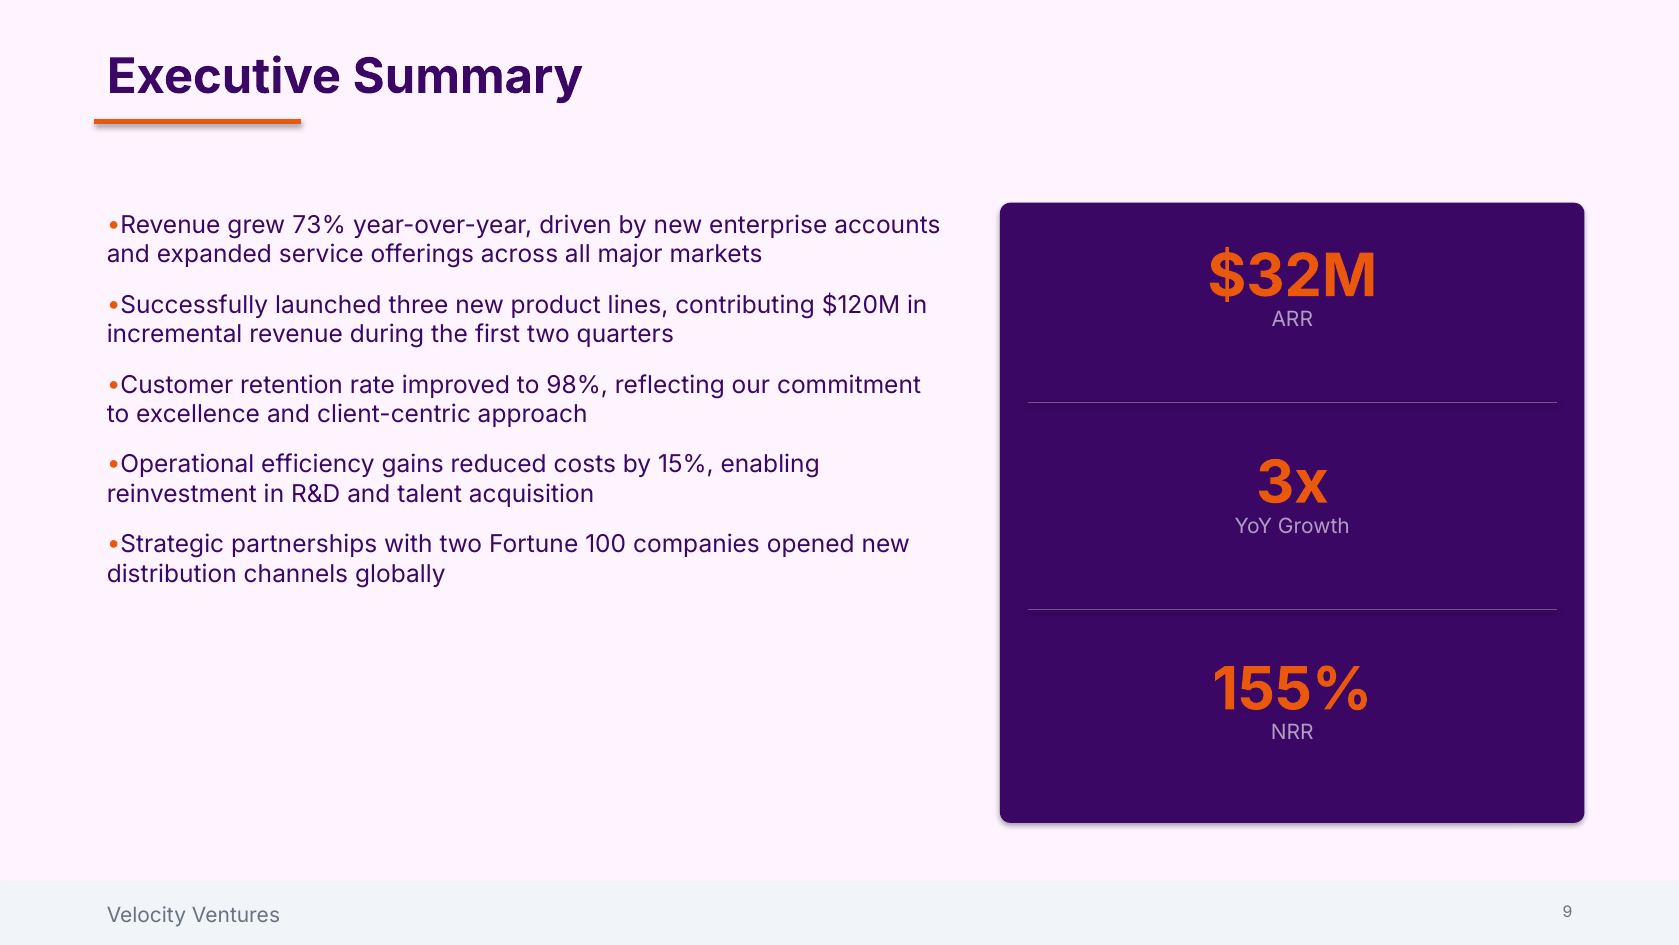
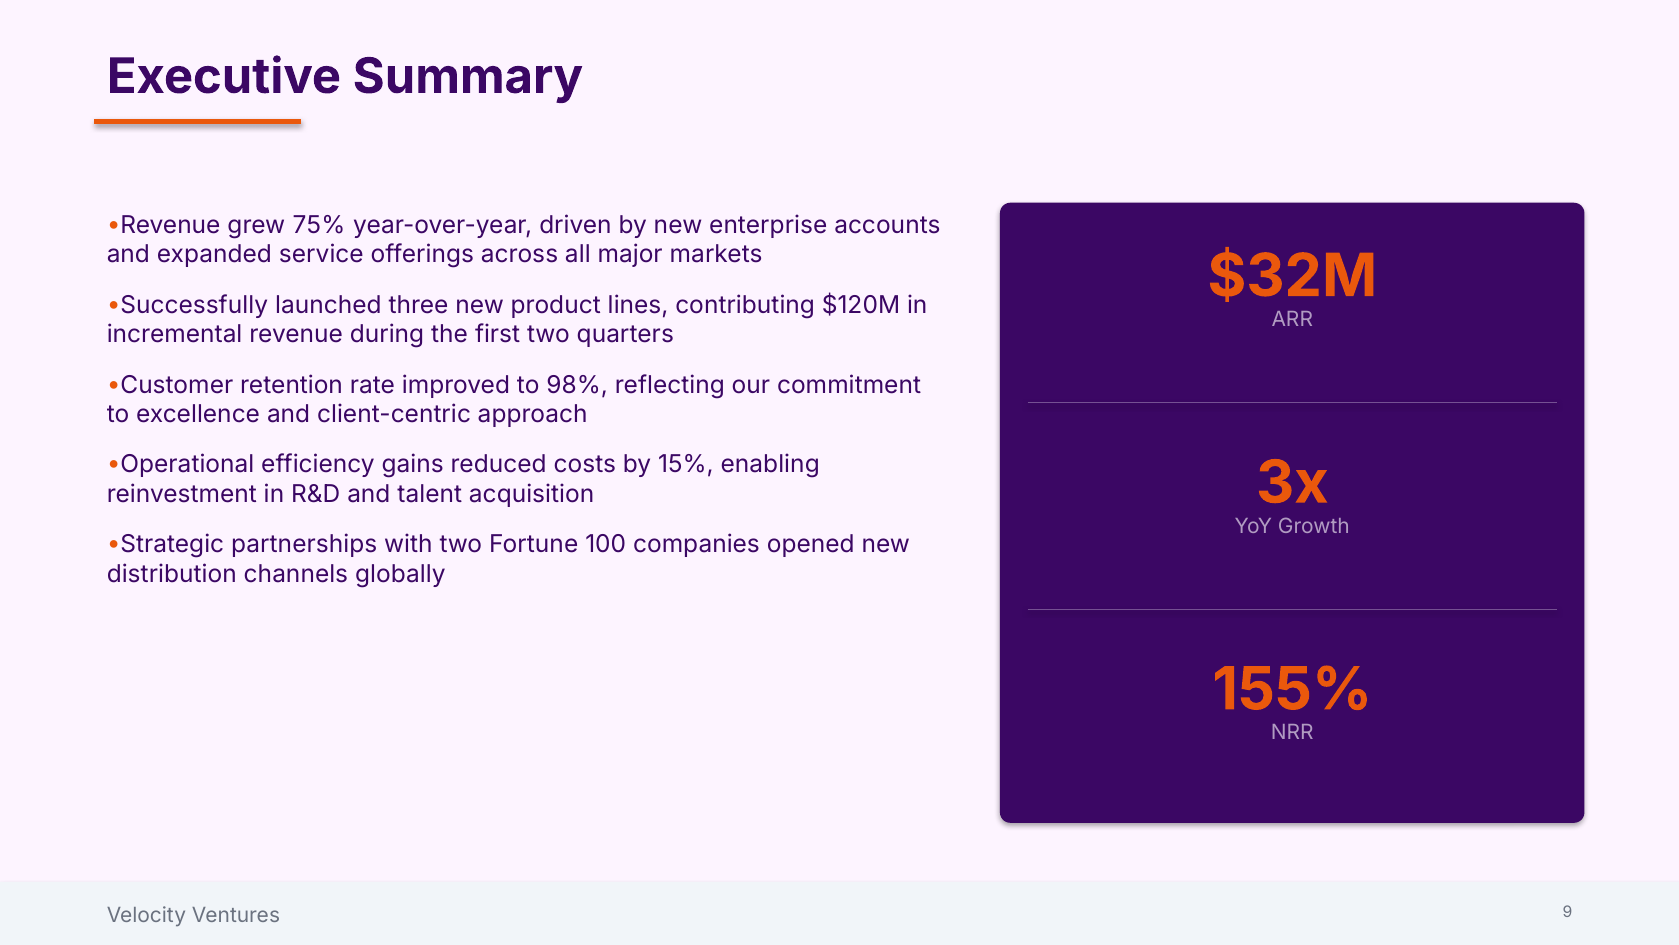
73%: 73% -> 75% (319, 225)
